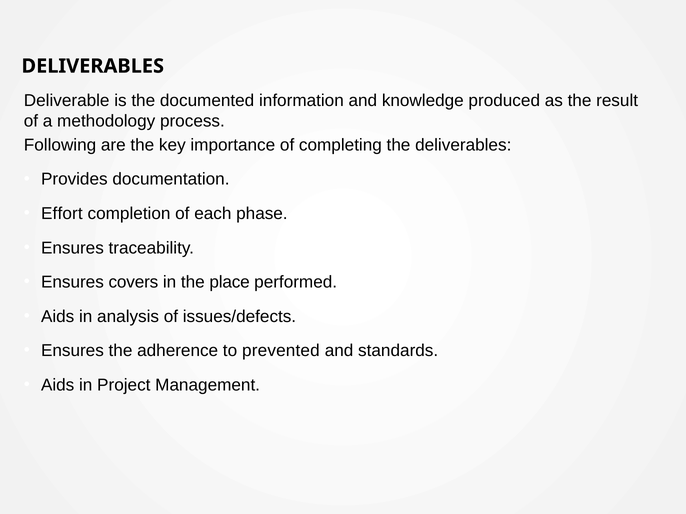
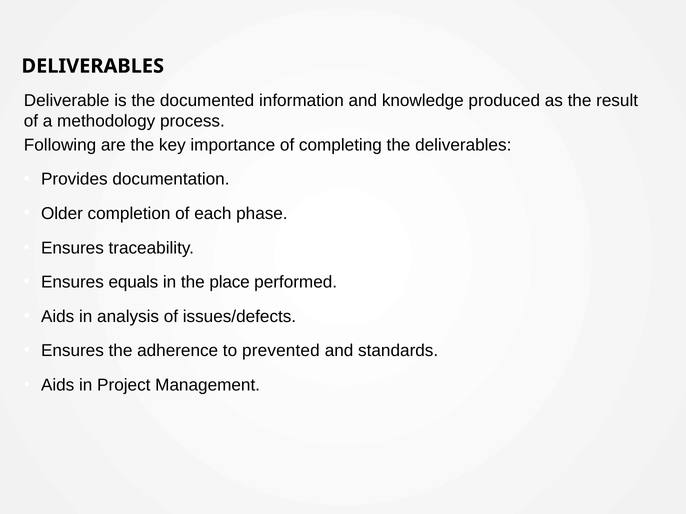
Effort: Effort -> Older (62, 214)
covers: covers -> equals (133, 282)
